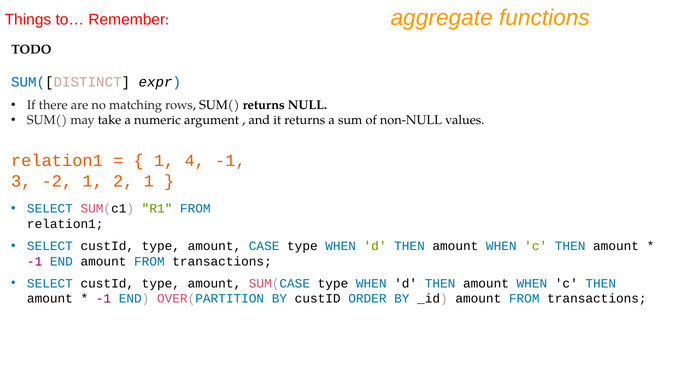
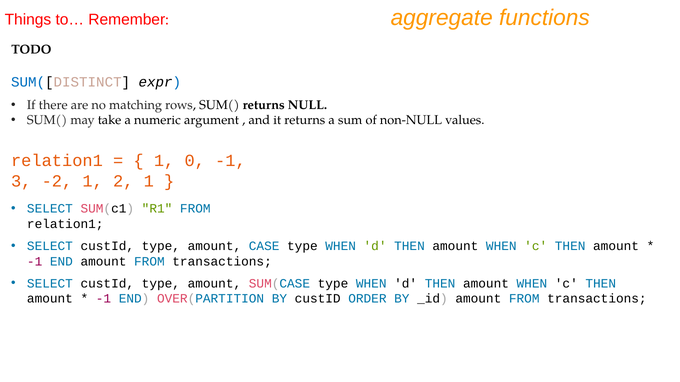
4: 4 -> 0 (195, 161)
